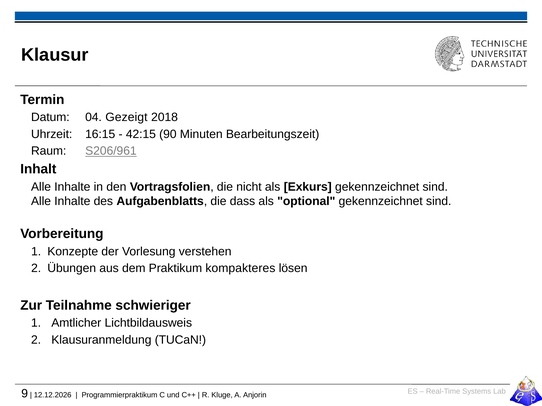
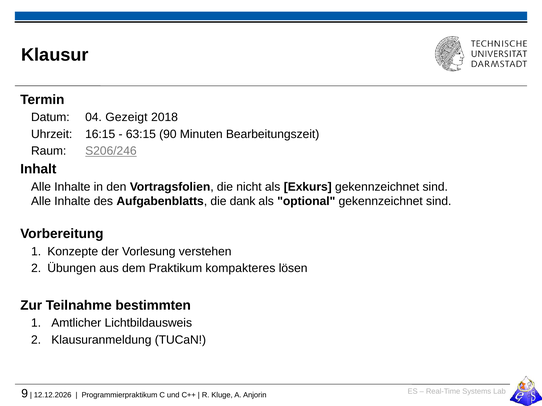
42:15: 42:15 -> 63:15 (141, 134)
S206/961: S206/961 -> S206/246 (111, 151)
dass: dass -> dank (243, 201)
schwieriger: schwieriger -> bestimmten (153, 306)
